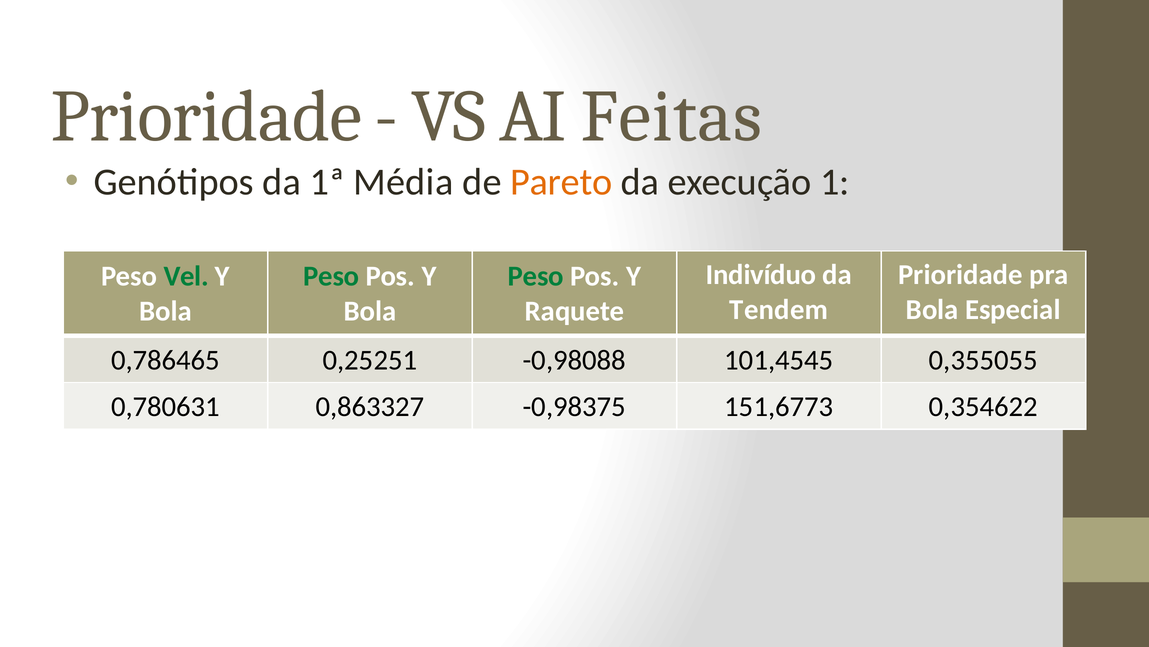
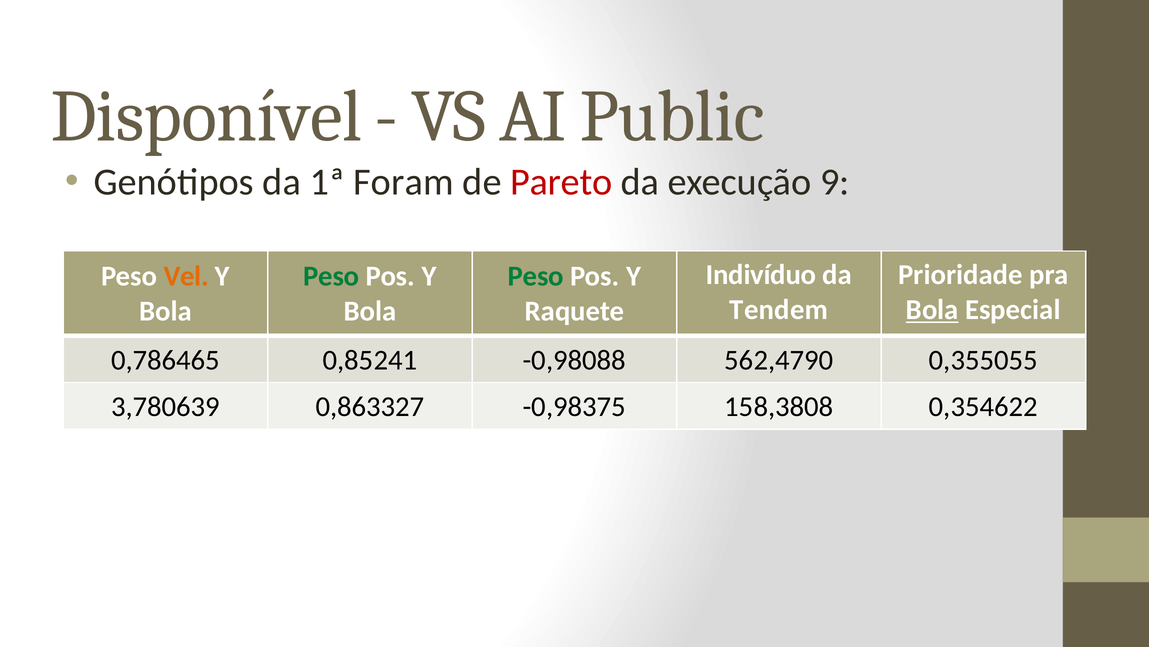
Prioridade: Prioridade -> Disponível (206, 117)
Feitas: Feitas -> Public (672, 117)
Média: Média -> Foram (403, 182)
Pareto colour: orange -> red (561, 182)
1: 1 -> 9 (835, 182)
Vel colour: green -> orange (186, 276)
Bola underline: none -> present (932, 309)
0,25251: 0,25251 -> 0,85241 (370, 360)
101,4545: 101,4545 -> 562,4790 (779, 360)
0,780631: 0,780631 -> 3,780639 (165, 406)
151,6773: 151,6773 -> 158,3808 (779, 406)
